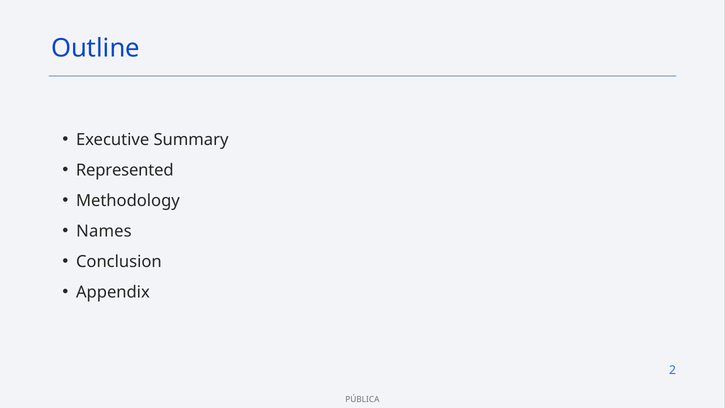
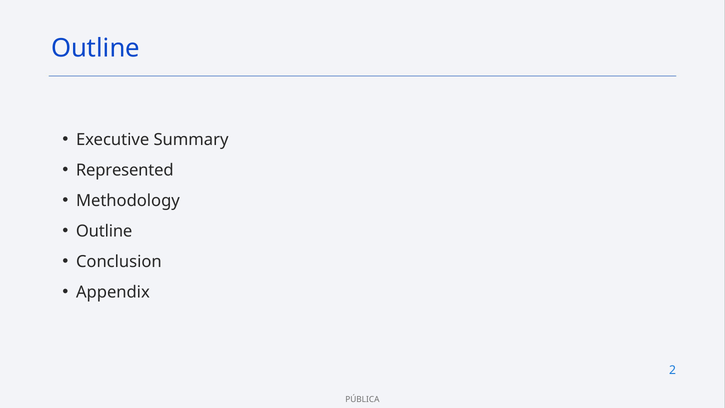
Names: Names -> Outline (104, 231)
